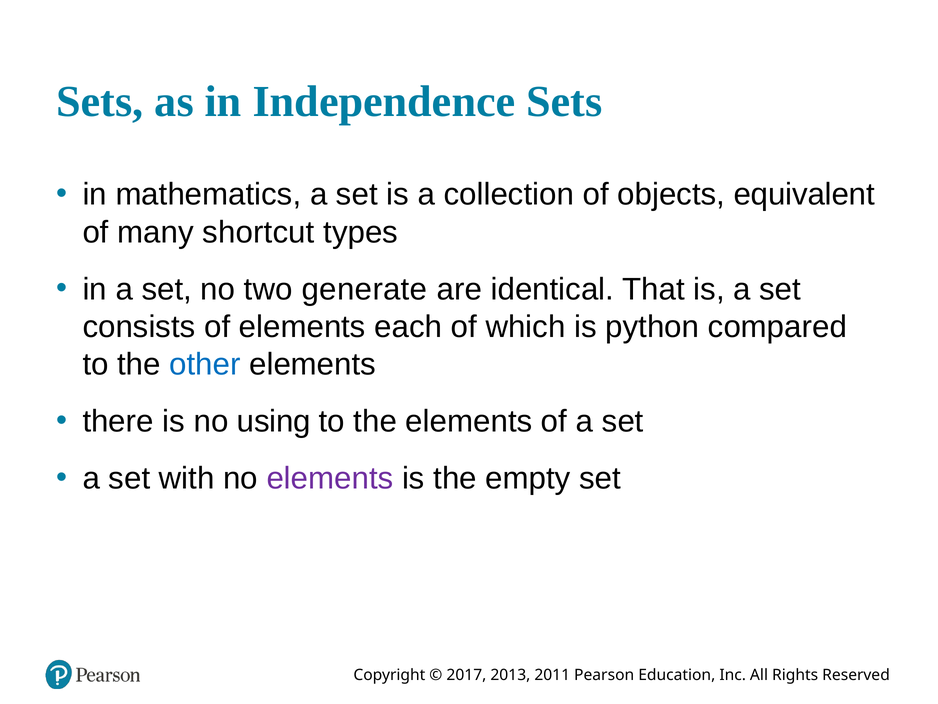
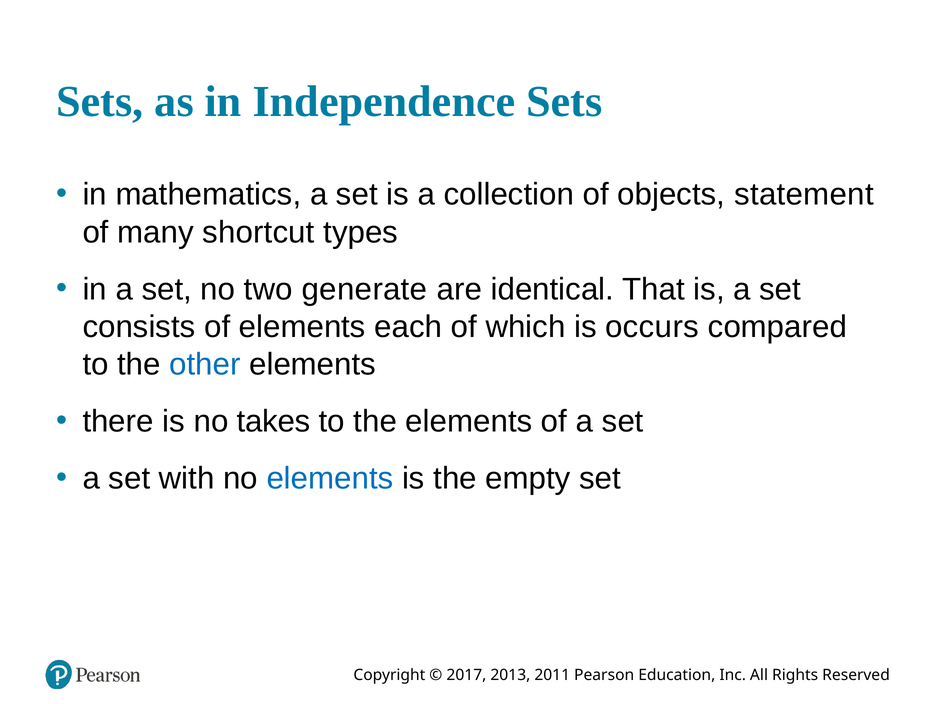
equivalent: equivalent -> statement (804, 194)
python: python -> occurs (652, 327)
using: using -> takes (274, 421)
elements colour: purple -> blue (330, 478)
